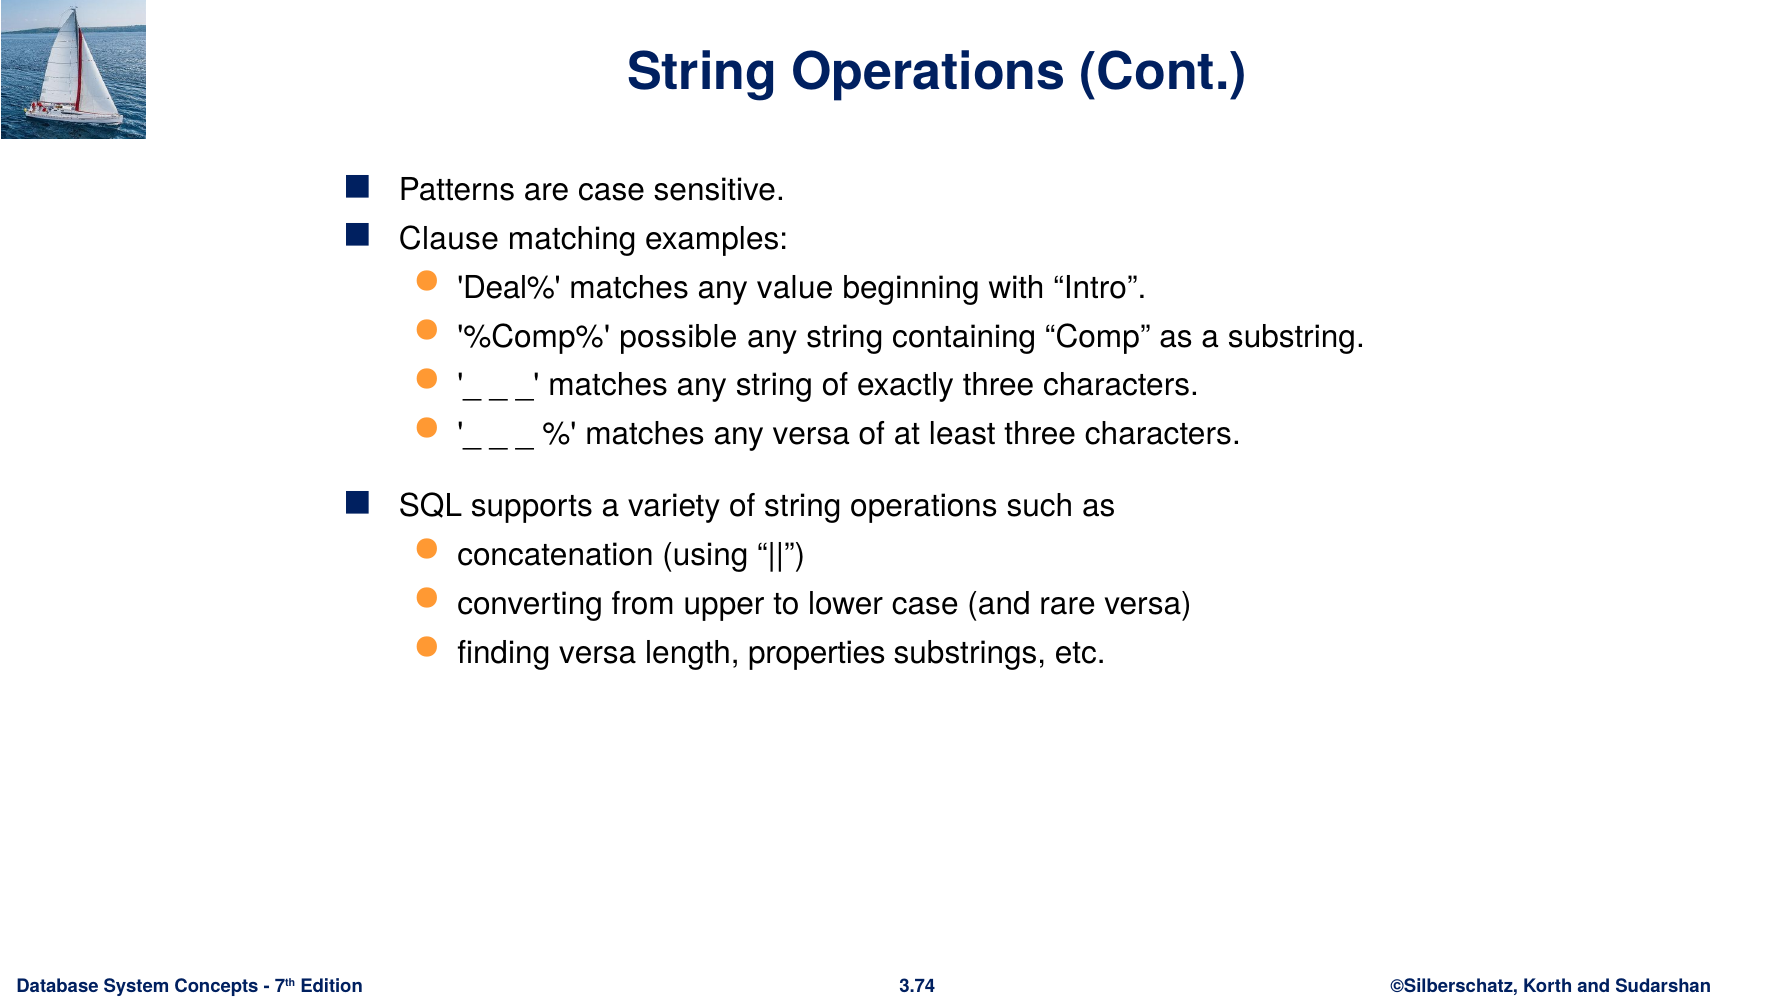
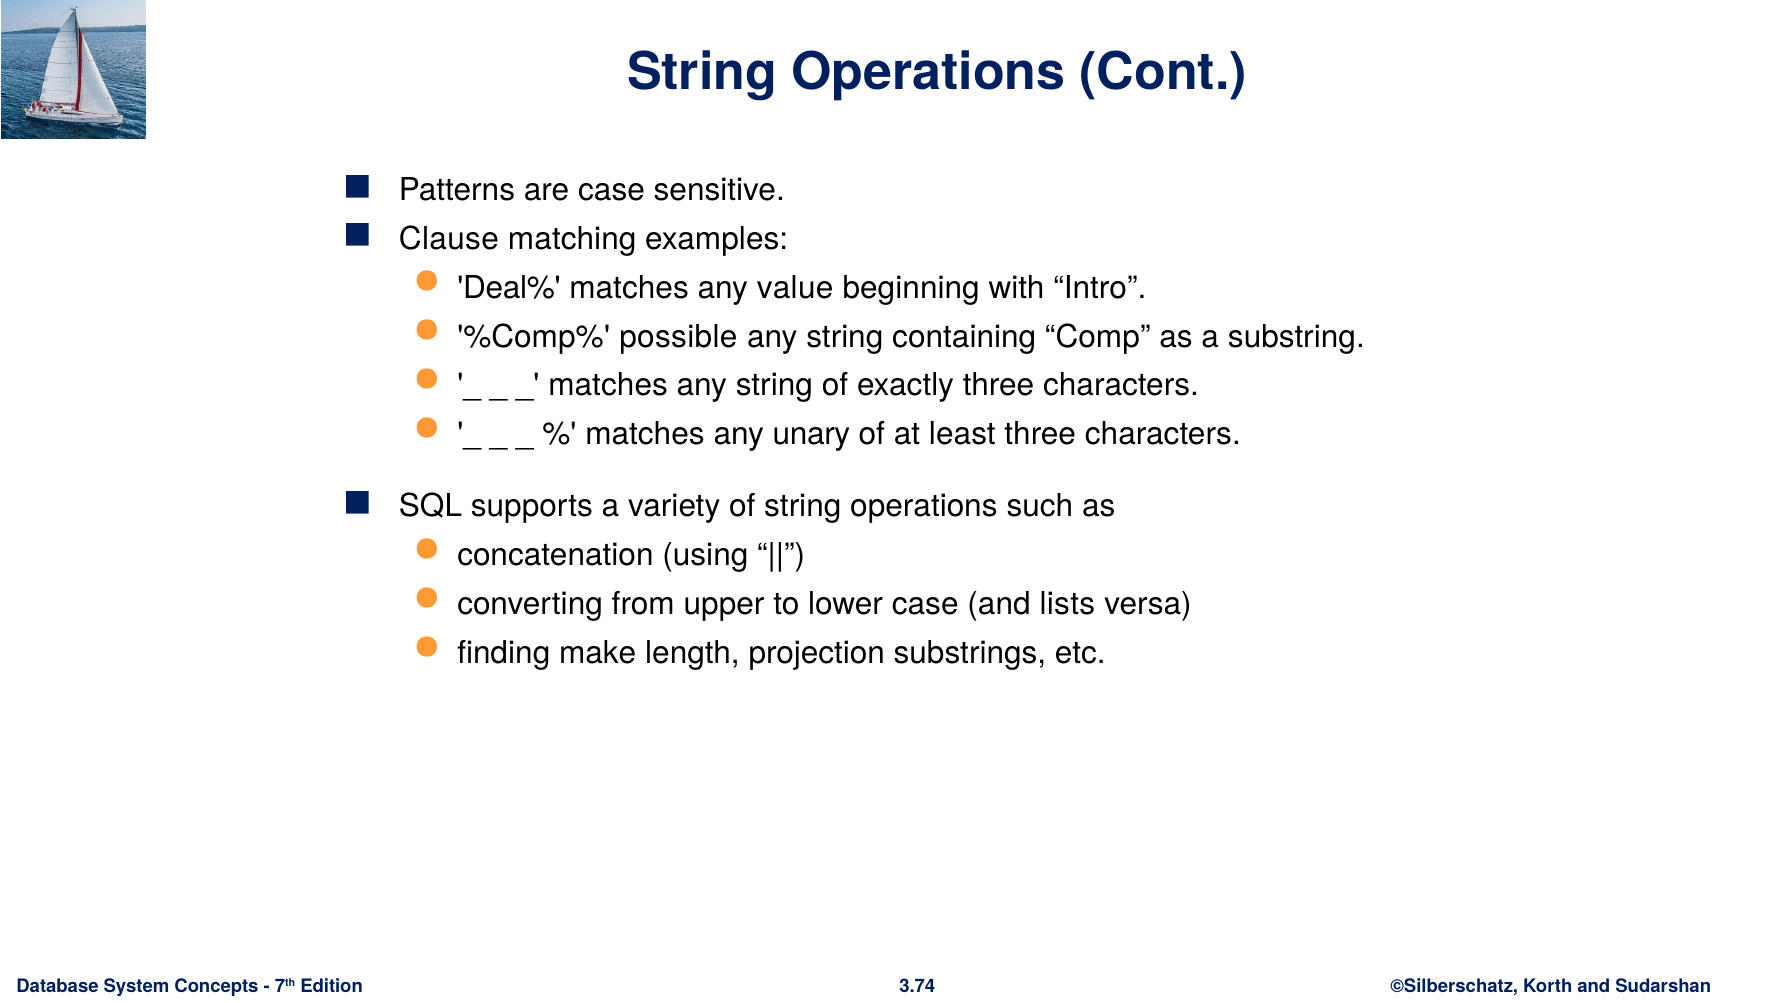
any versa: versa -> unary (811, 434)
rare: rare -> lists (1067, 604)
finding versa: versa -> make (598, 653)
properties: properties -> projection (817, 653)
